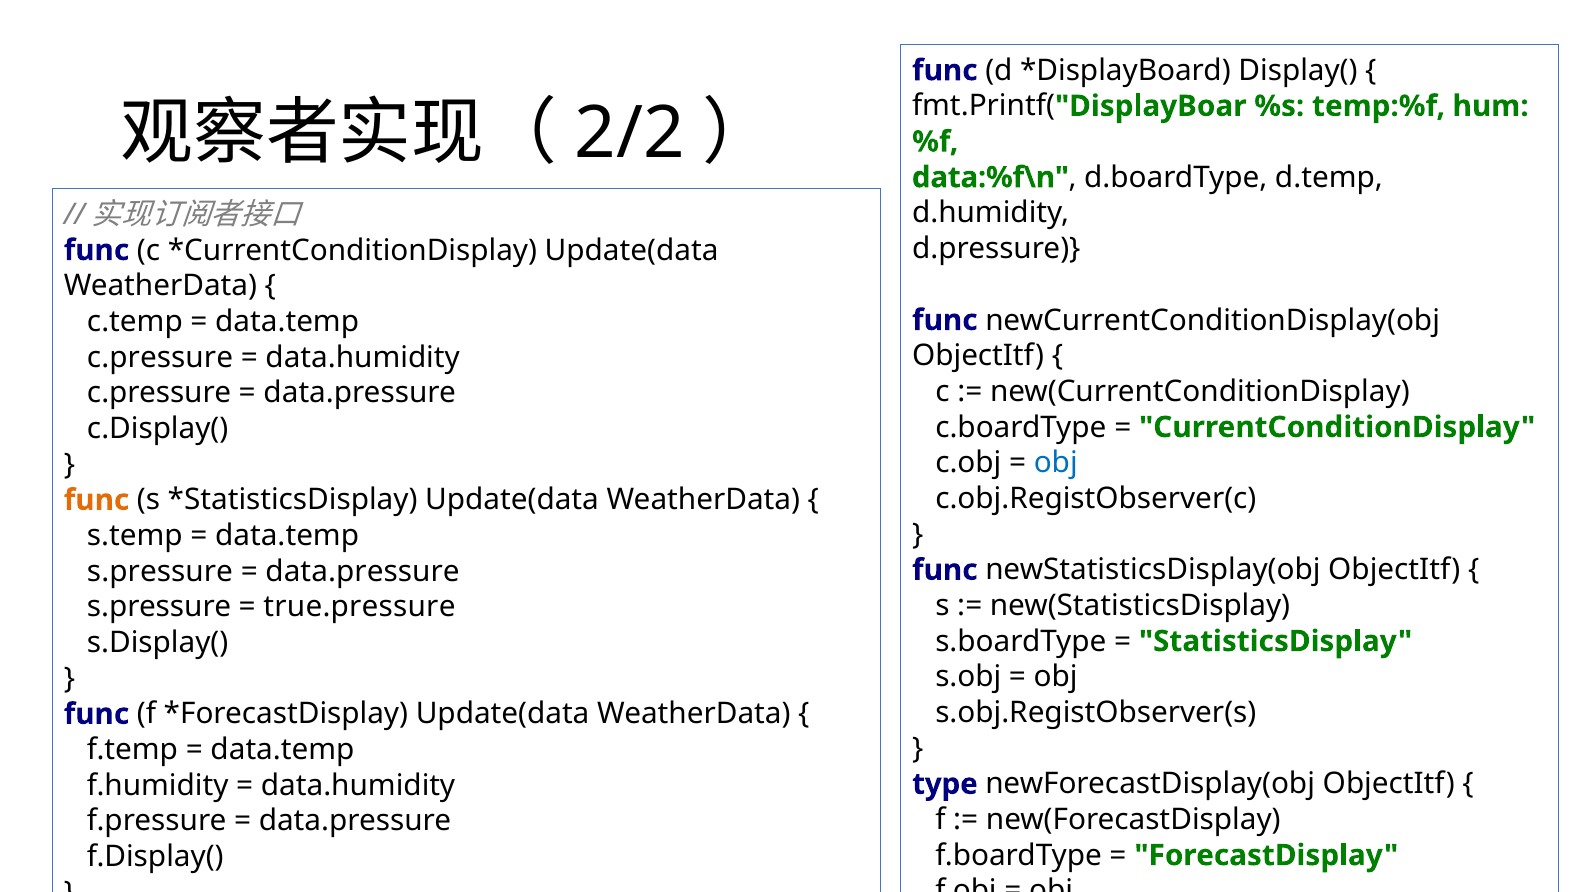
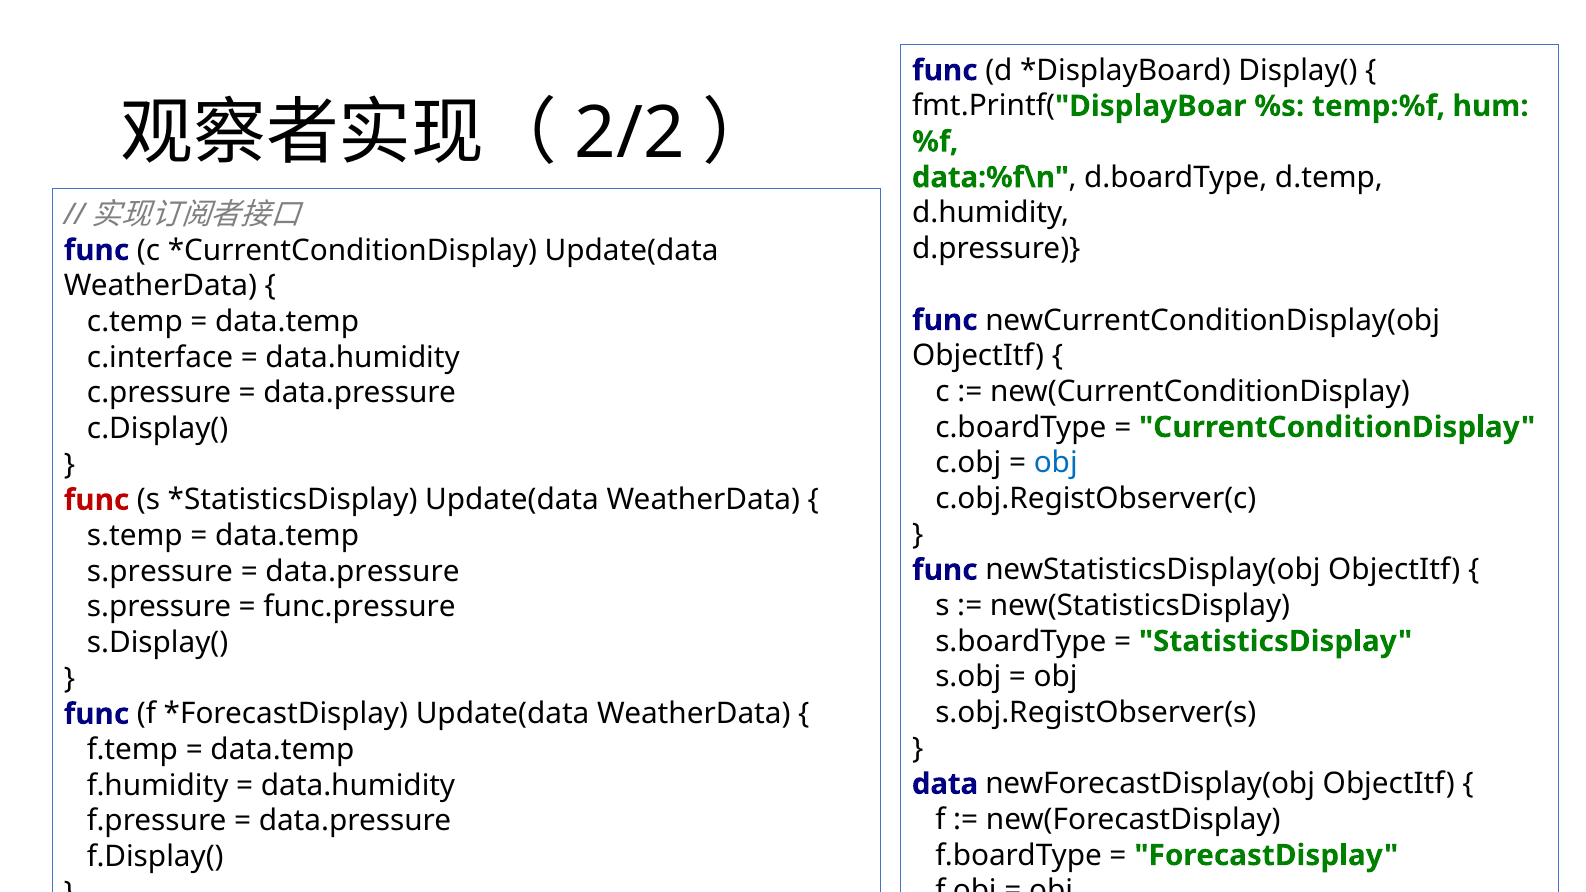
c.pressure: c.pressure -> c.interface (160, 357)
func colour: orange -> red (97, 500)
true.pressure: true.pressure -> func.pressure (360, 607)
type: type -> data (945, 784)
